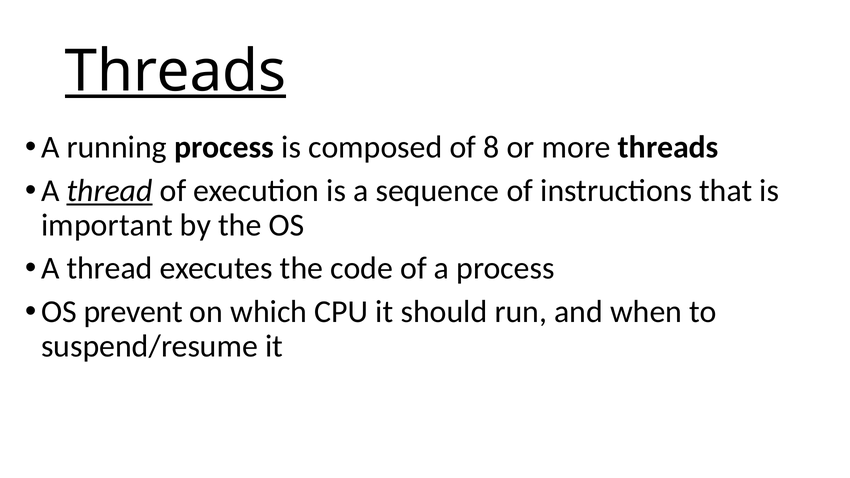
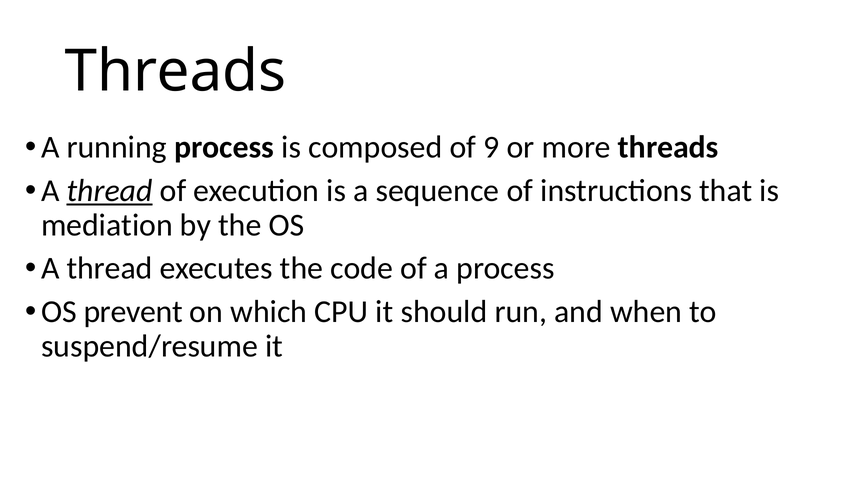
Threads underline: present -> none (175, 71)
8: 8 -> 9 (491, 147)
important: important -> mediation (107, 225)
